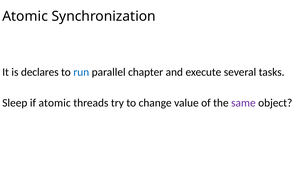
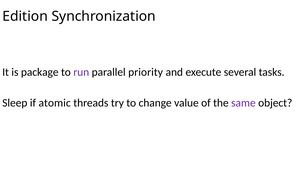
Atomic: Atomic -> Edition (25, 16)
declares: declares -> package (40, 72)
run colour: blue -> purple (81, 72)
chapter: chapter -> priority (146, 72)
